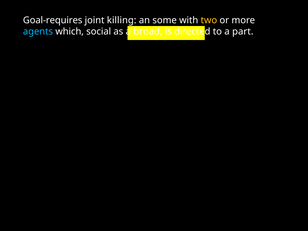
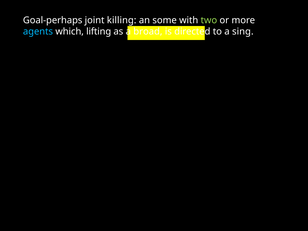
Goal-requires: Goal-requires -> Goal-perhaps (53, 20)
two colour: yellow -> light green (209, 20)
social: social -> lifting (99, 32)
part: part -> sing (243, 32)
